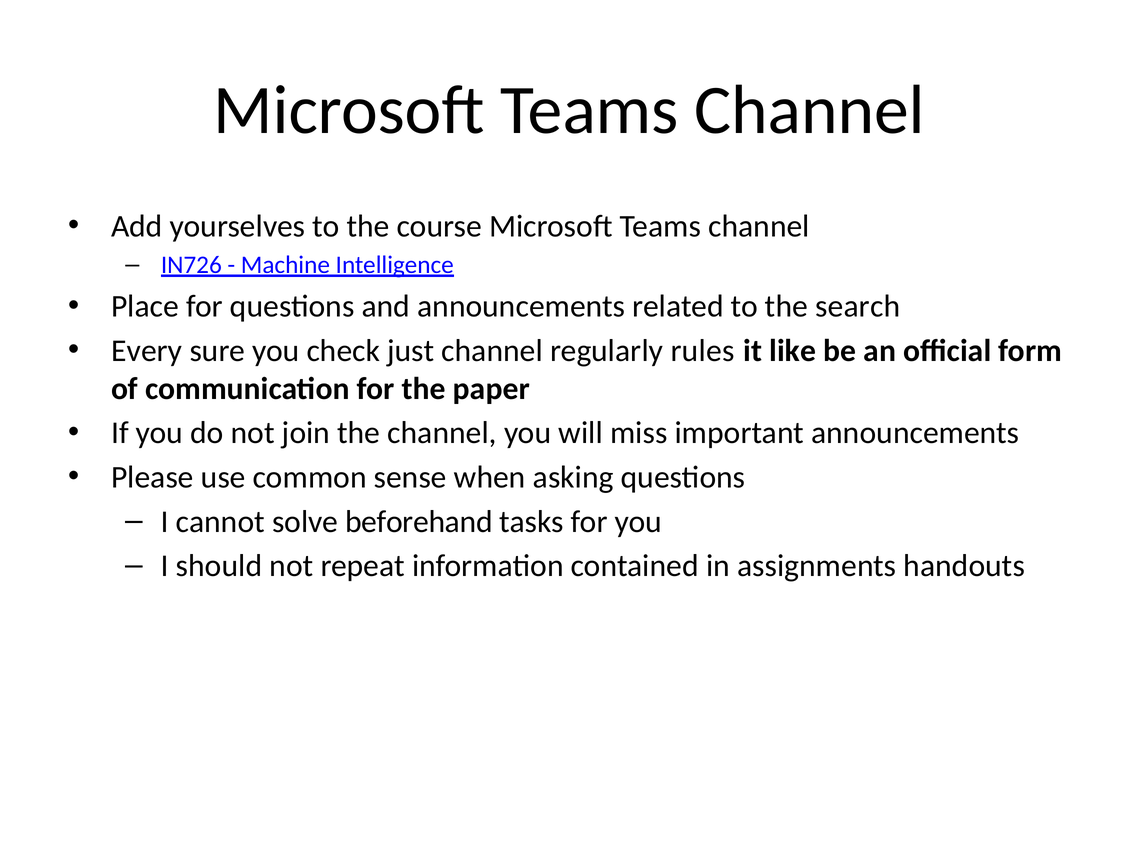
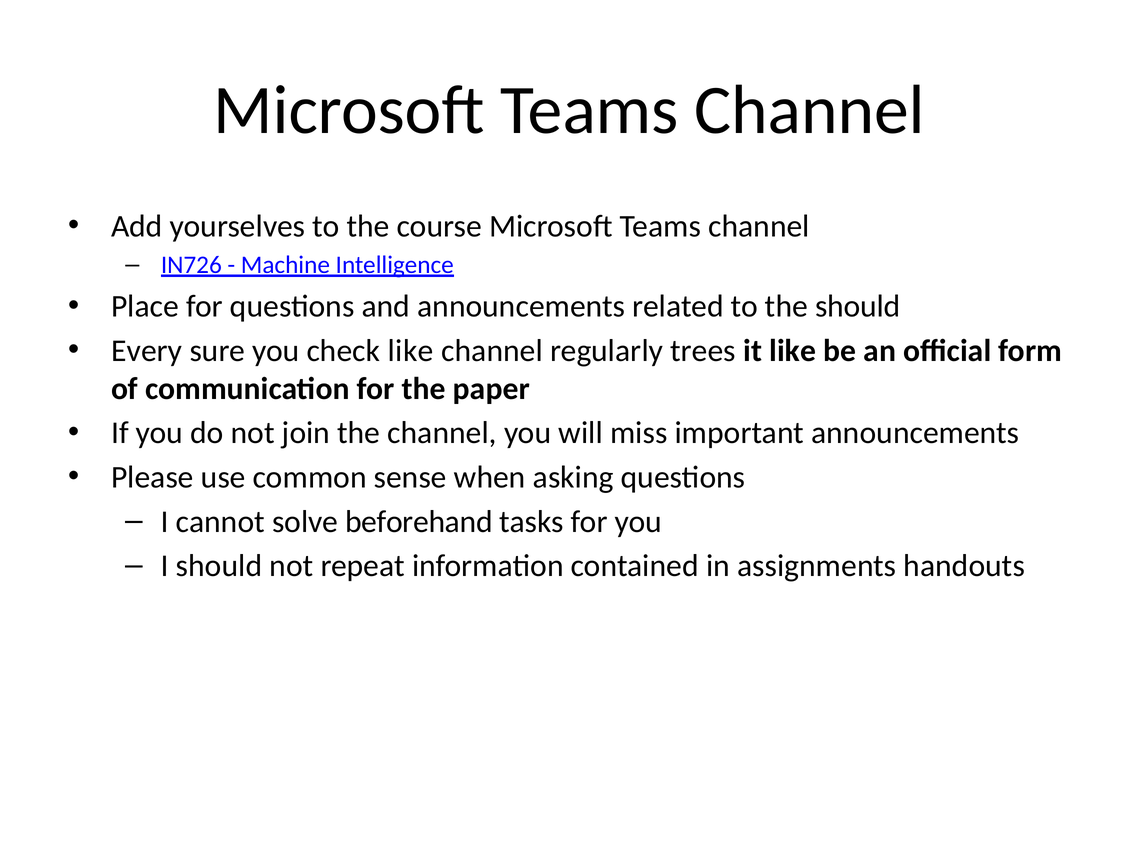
the search: search -> should (858, 307)
check just: just -> like (411, 351)
rules: rules -> trees (703, 351)
